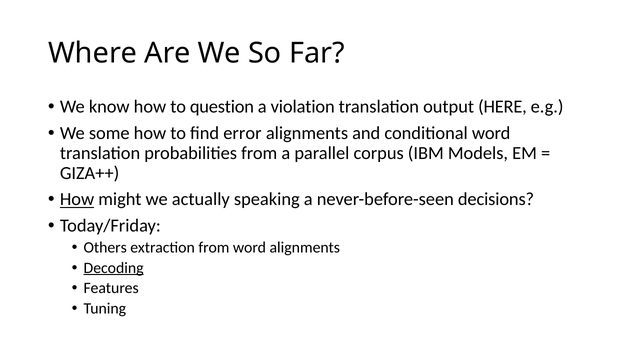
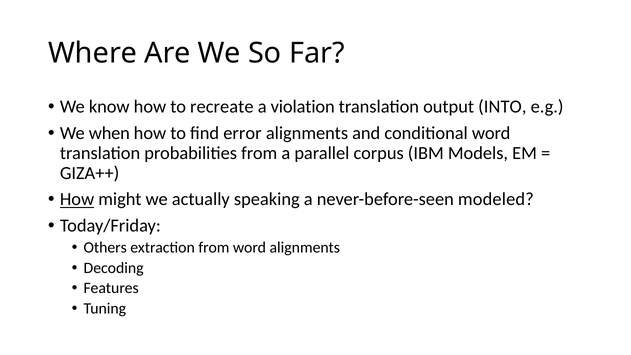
question: question -> recreate (222, 107)
HERE: HERE -> INTO (502, 107)
some: some -> when (109, 133)
decisions: decisions -> modeled (496, 199)
Decoding underline: present -> none (114, 268)
